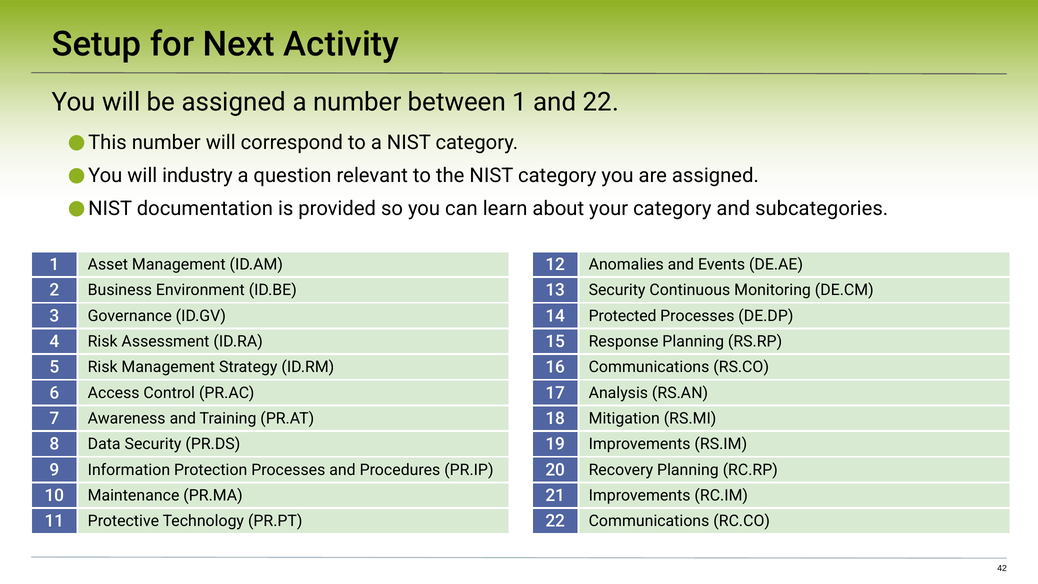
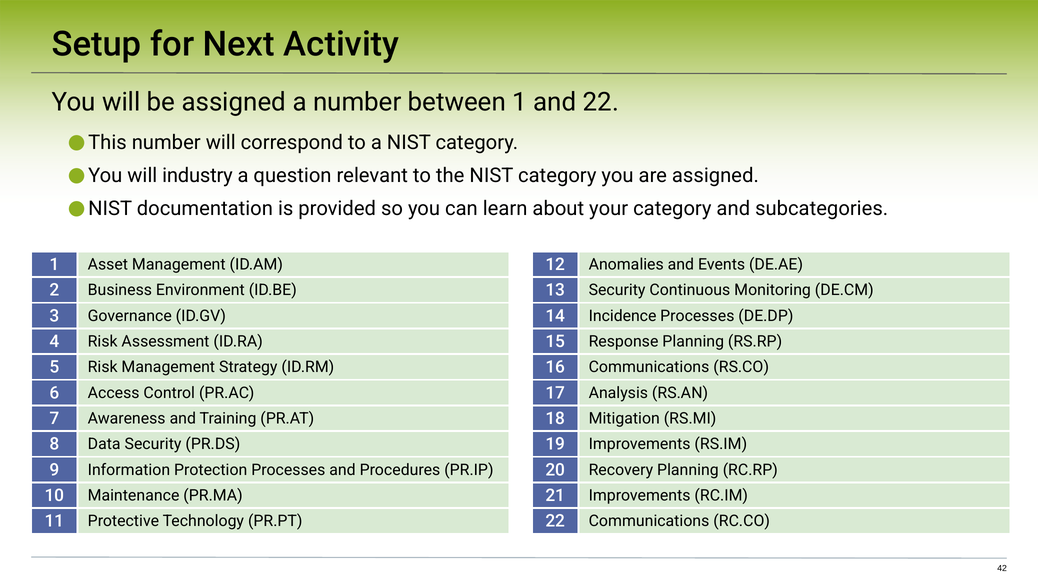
Protected: Protected -> Incidence (623, 316)
